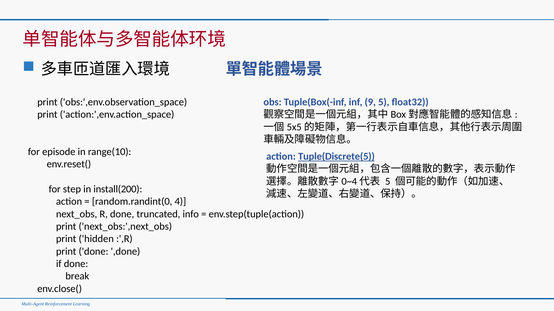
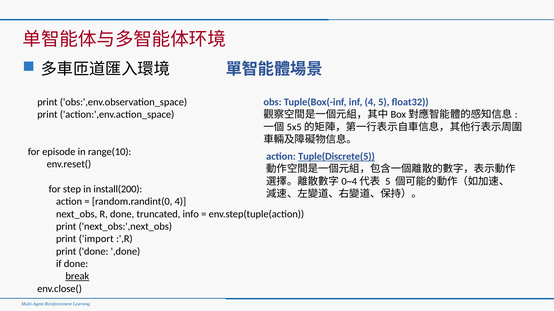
inf 9: 9 -> 4 (370, 102)
hidden: hidden -> import (96, 239)
break underline: none -> present (77, 277)
